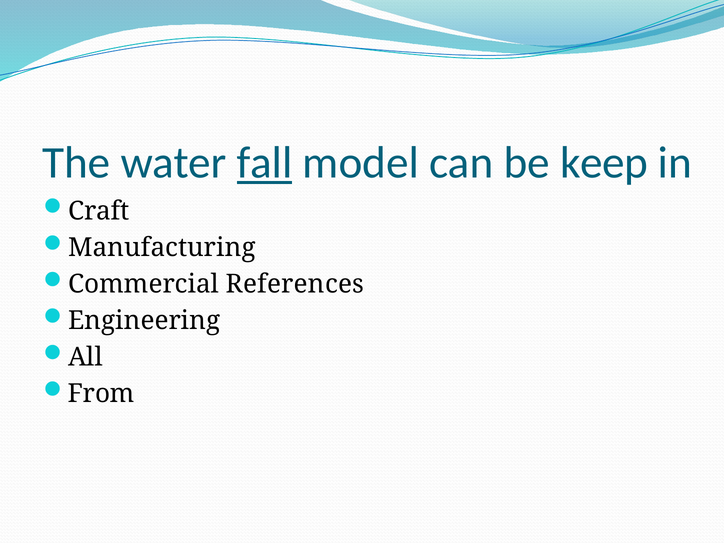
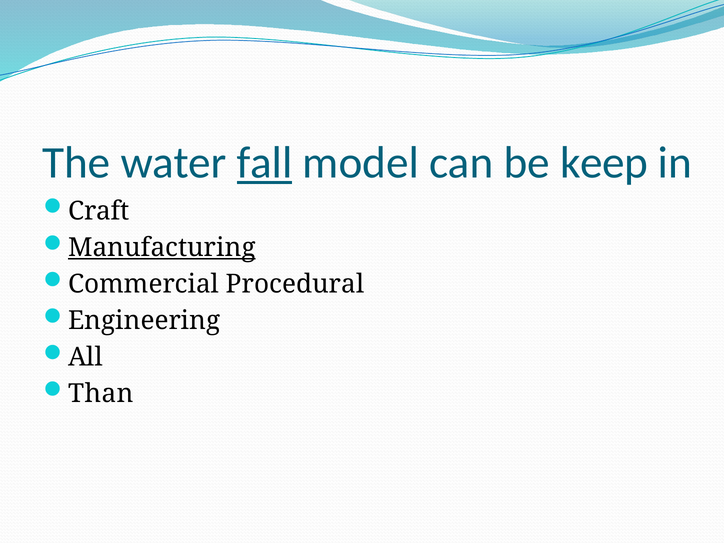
Manufacturing underline: none -> present (162, 247)
References: References -> Procedural (295, 284)
From: From -> Than (101, 394)
